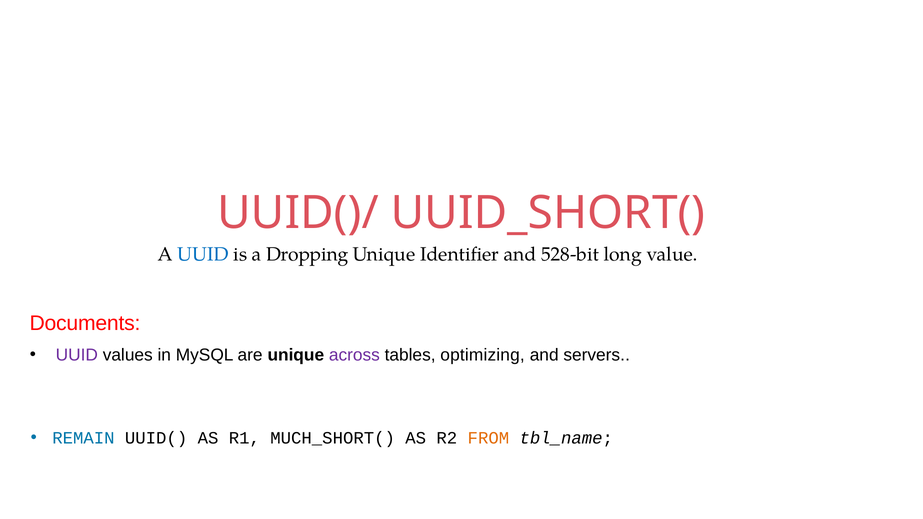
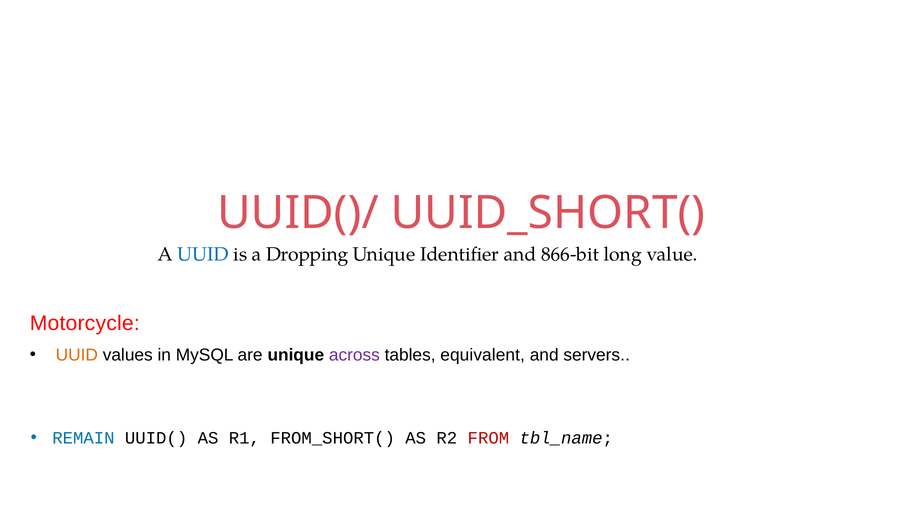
528-bit: 528-bit -> 866-bit (570, 254)
Documents: Documents -> Motorcycle (85, 323)
UUID colour: purple -> orange (77, 355)
optimizing: optimizing -> equivalent (483, 355)
MUCH_SHORT(: MUCH_SHORT( -> FROM_SHORT( (333, 438)
FROM colour: orange -> red (488, 438)
